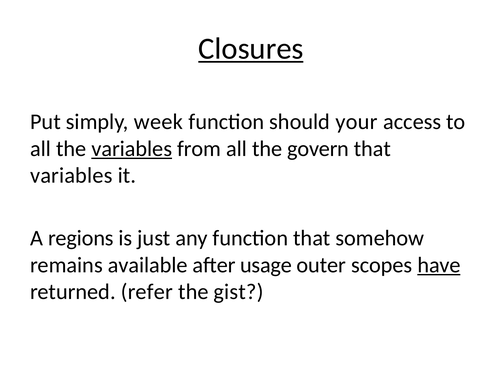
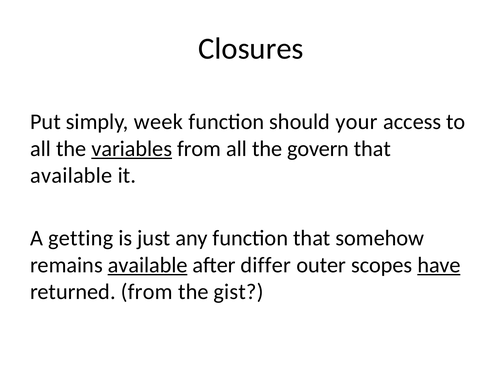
Closures underline: present -> none (251, 49)
variables: variables -> available (71, 175)
regions: regions -> getting (81, 238)
available underline: none -> present (148, 265)
usage: usage -> differ (266, 265)
returned refer: refer -> from (147, 291)
